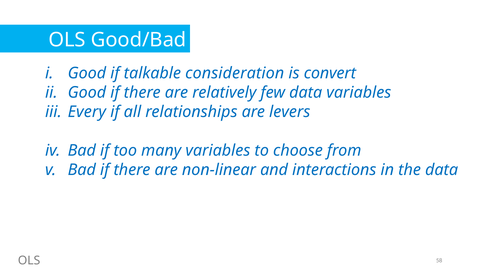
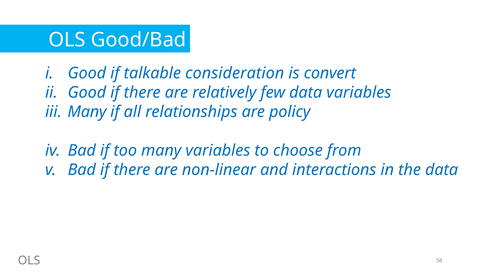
Every: Every -> Many (87, 112)
levers: levers -> policy (290, 112)
